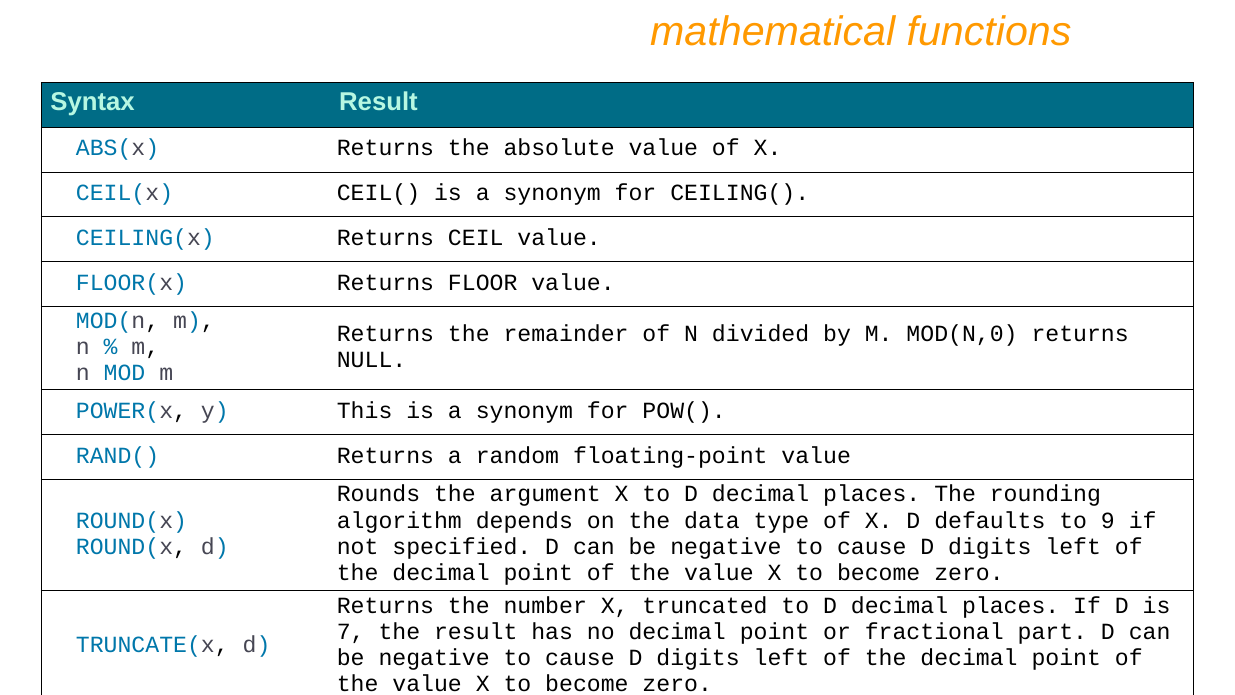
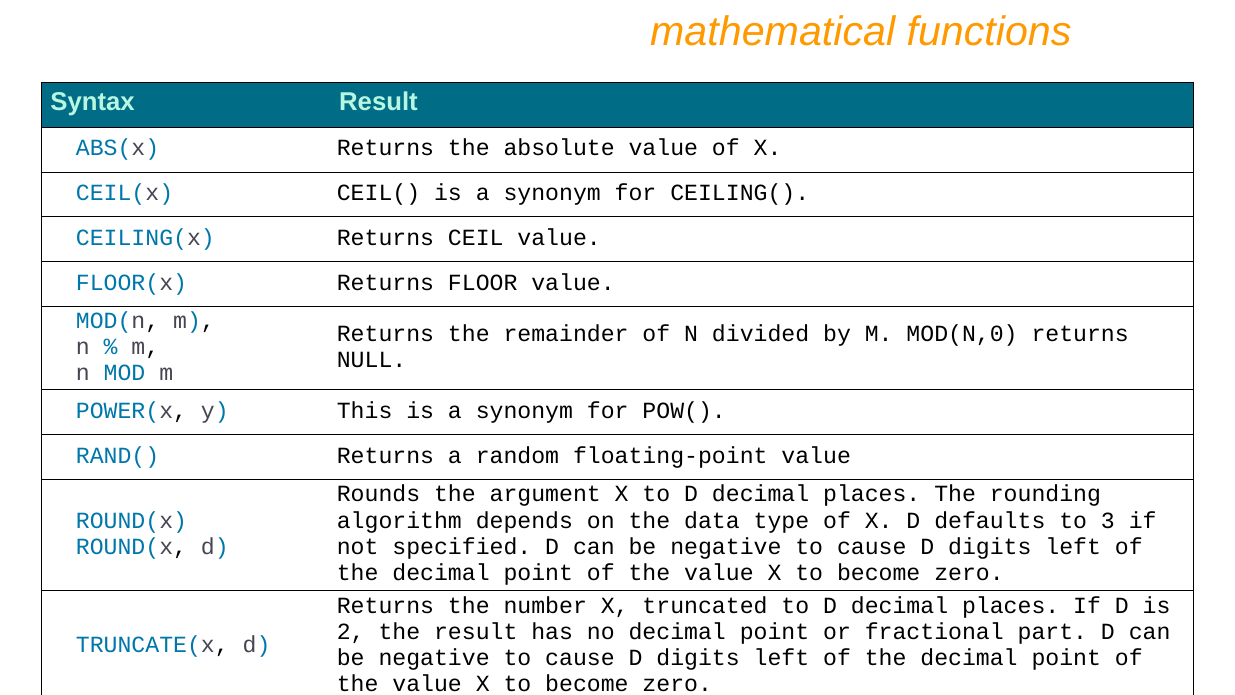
9: 9 -> 3 (1108, 520)
7: 7 -> 2 (351, 631)
